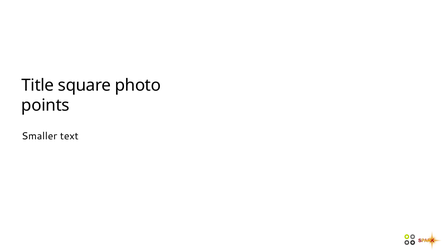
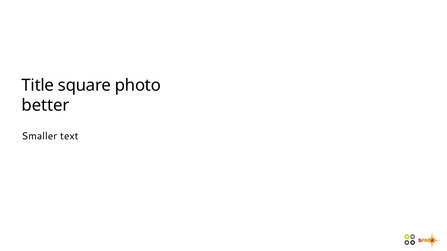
points: points -> better (45, 106)
